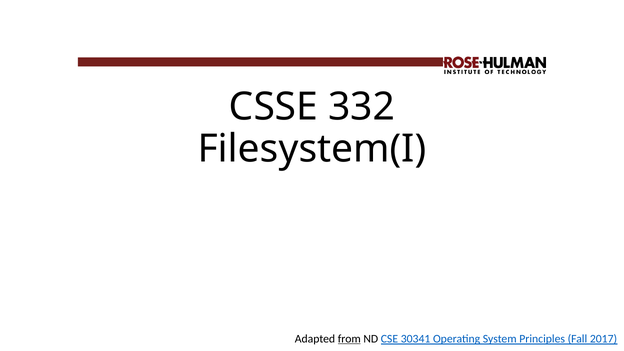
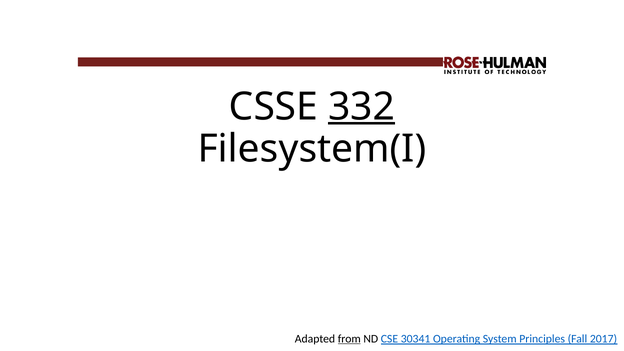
332 underline: none -> present (362, 107)
